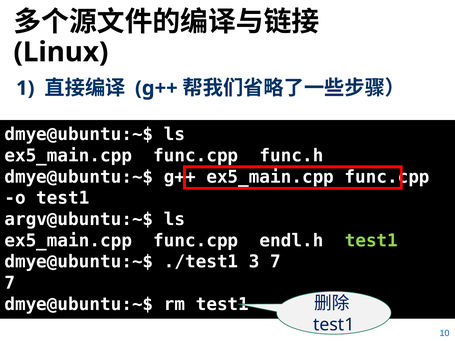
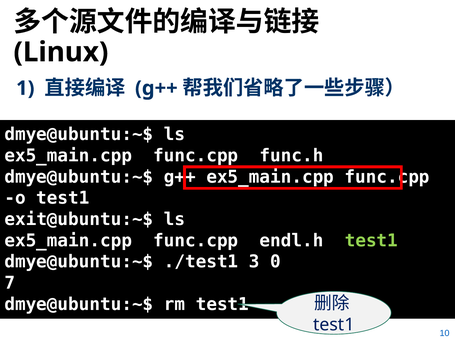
argv@ubuntu:~$: argv@ubuntu:~$ -> exit@ubuntu:~$ (79, 220)
3 7: 7 -> 0 (275, 262)
